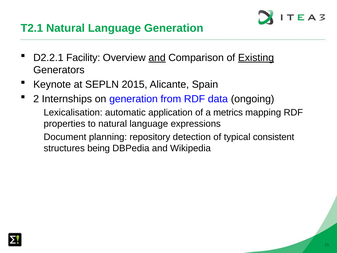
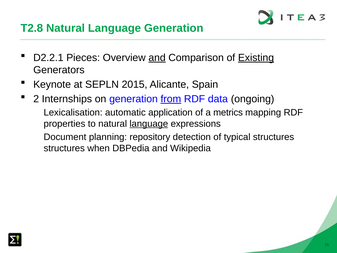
T2.1: T2.1 -> T2.8 (32, 28)
Facility: Facility -> Pieces (83, 58)
from underline: none -> present (171, 99)
language underline: none -> present (149, 124)
typical consistent: consistent -> structures (274, 137)
being: being -> when (99, 148)
